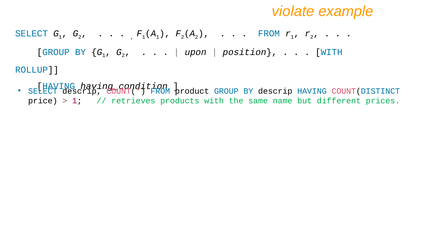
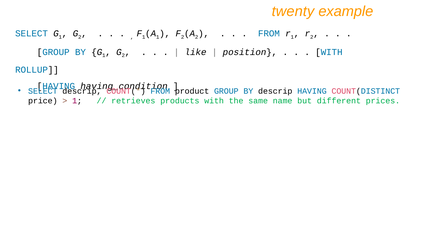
violate: violate -> twenty (293, 11)
upon: upon -> like (196, 52)
